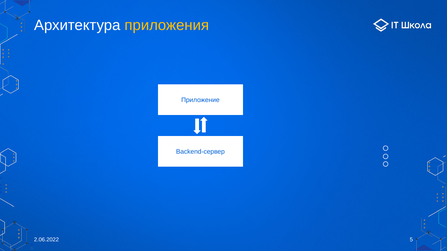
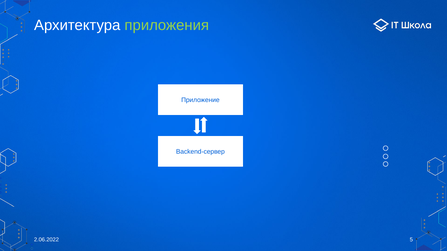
приложения colour: yellow -> light green (167, 25)
